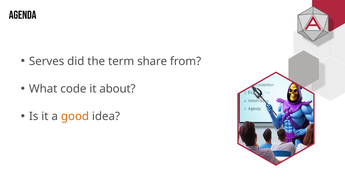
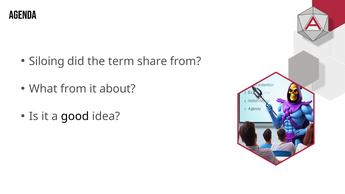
Serves: Serves -> Siloing (47, 61)
What code: code -> from (73, 89)
good colour: orange -> black (75, 116)
